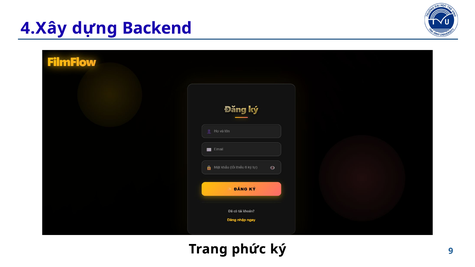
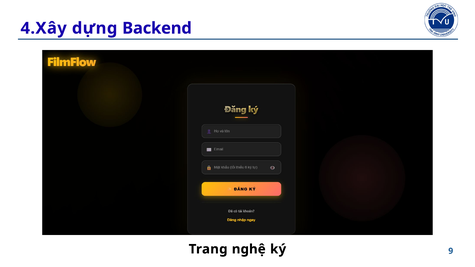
phức: phức -> nghệ (249, 249)
